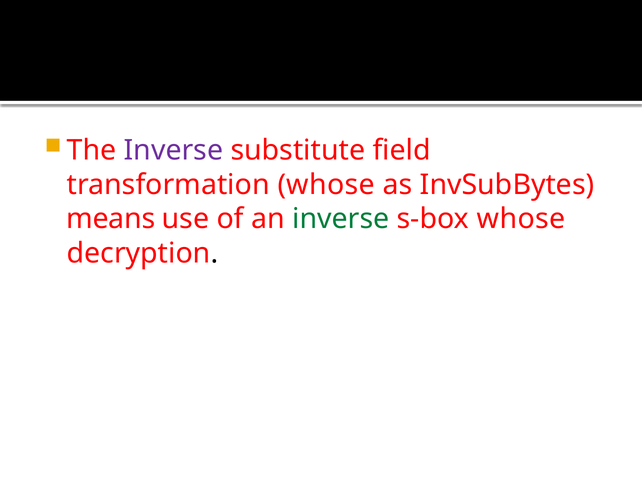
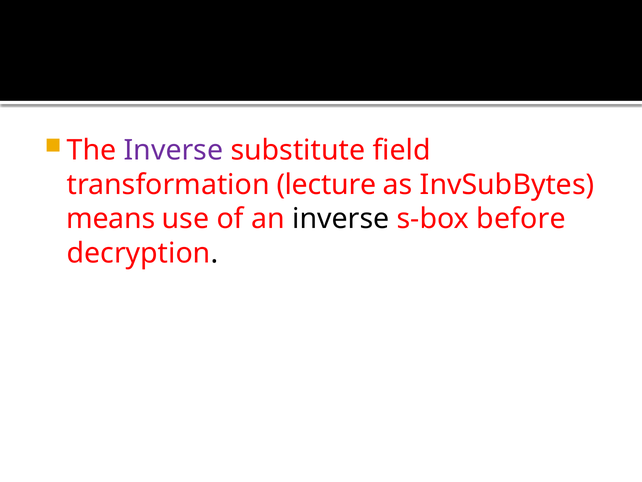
transformation whose: whose -> lecture (326, 184)
inverse colour: green -> black (341, 219)
s-box whose: whose -> before (521, 219)
